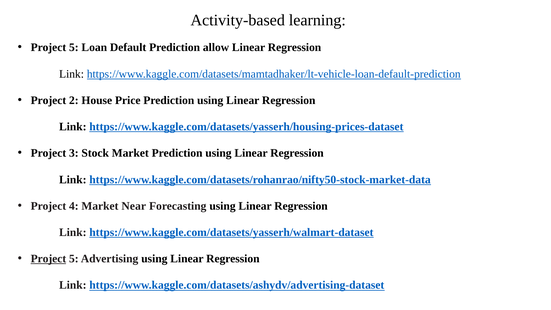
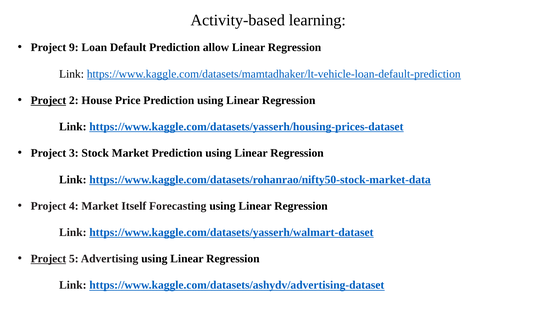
5: 5 -> 9 (74, 47)
Project underline: none -> present (48, 100)
Near: Near -> Itself (134, 206)
